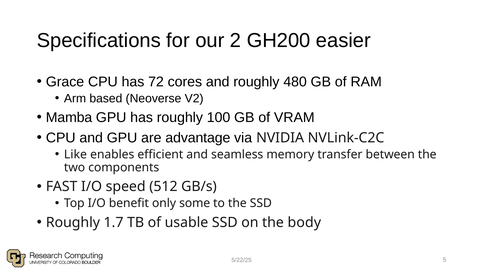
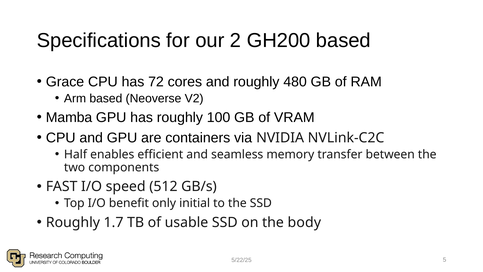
GH200 easier: easier -> based (343, 41)
advantage: advantage -> containers (198, 138)
Like: Like -> Half (76, 154)
some: some -> initial (195, 203)
